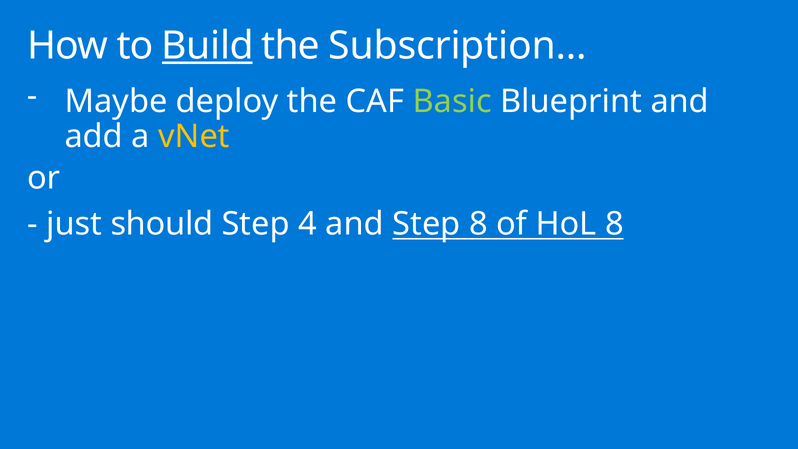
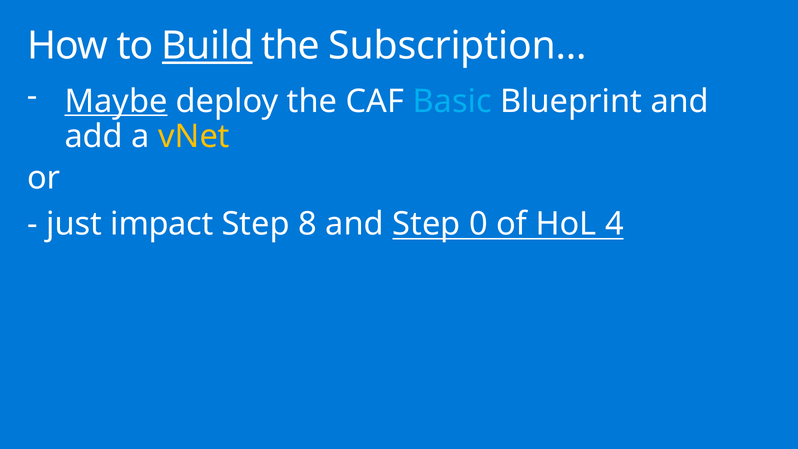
Maybe underline: none -> present (116, 101)
Basic colour: light green -> light blue (452, 101)
should: should -> impact (162, 224)
4: 4 -> 8 (307, 224)
Step 8: 8 -> 0 (478, 224)
HoL 8: 8 -> 4 (614, 224)
